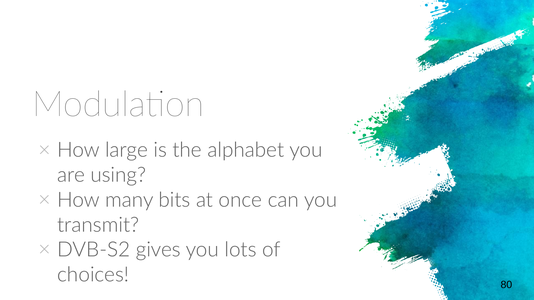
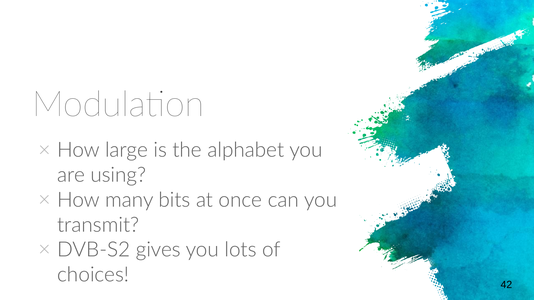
80: 80 -> 42 (506, 285)
